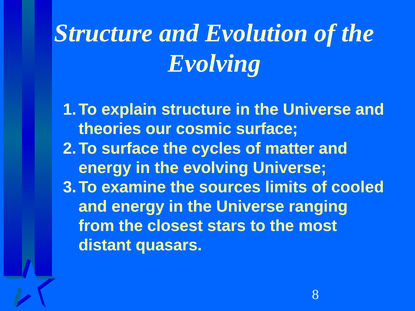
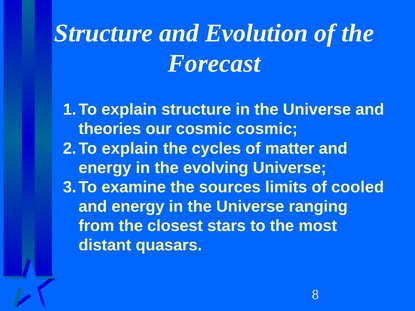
Evolving: Evolving -> Forecast (214, 64)
cosmic surface: surface -> cosmic (267, 129)
surface: surface -> explain (130, 148)
